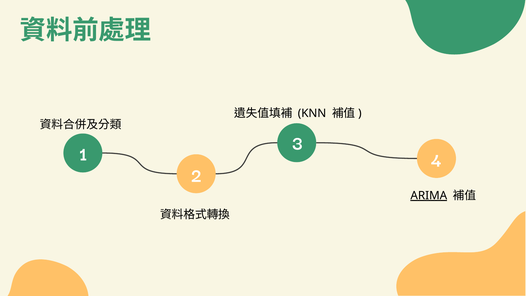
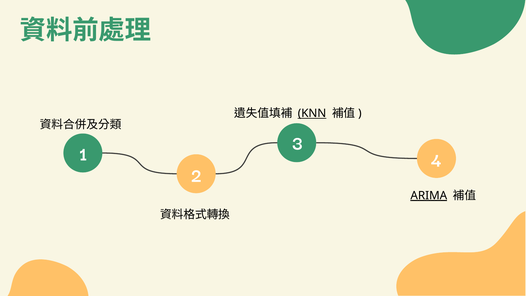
KNN underline: none -> present (312, 113)
